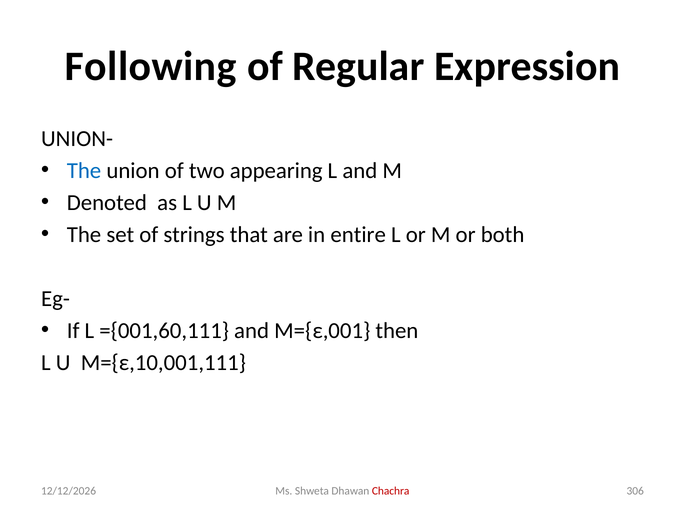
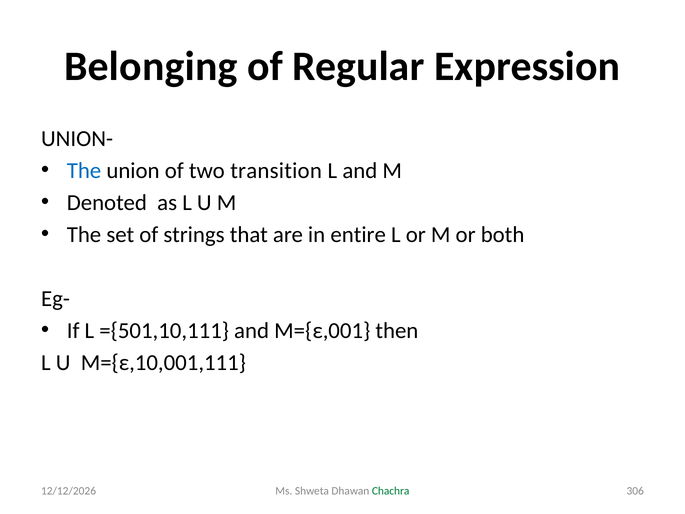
Following: Following -> Belonging (151, 66)
appearing: appearing -> transition (276, 171)
={001,60,111: ={001,60,111 -> ={501,10,111 (164, 330)
Chachra colour: red -> green (391, 491)
